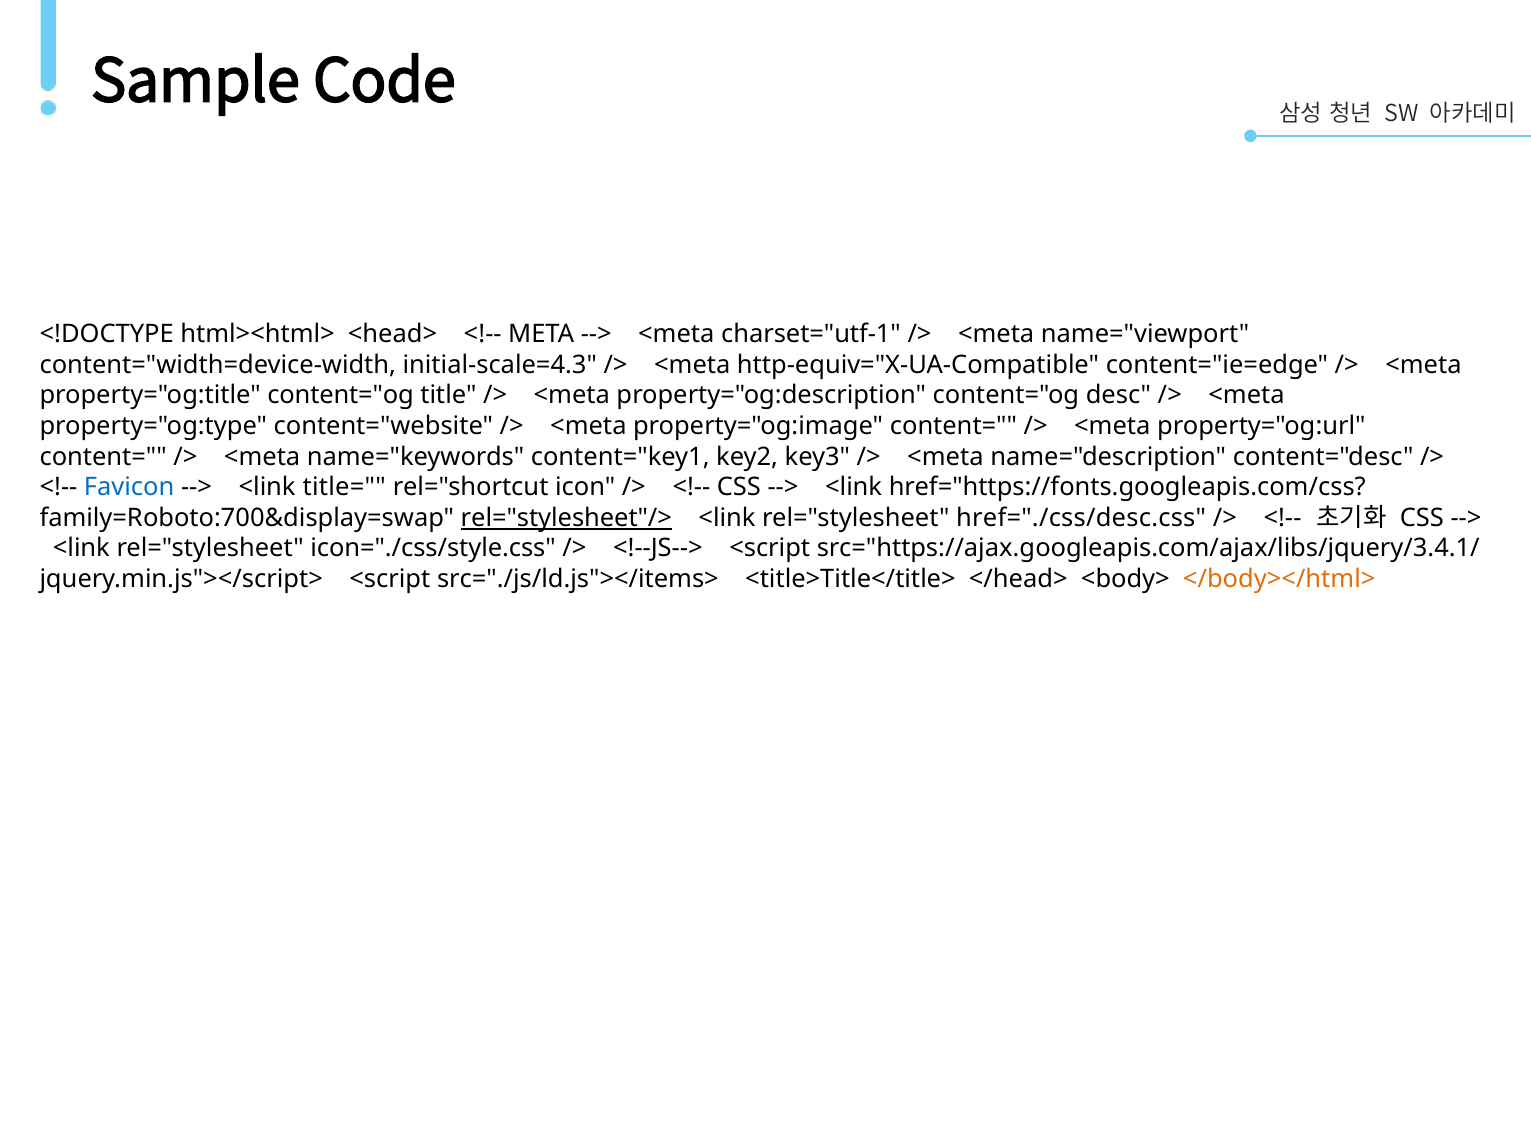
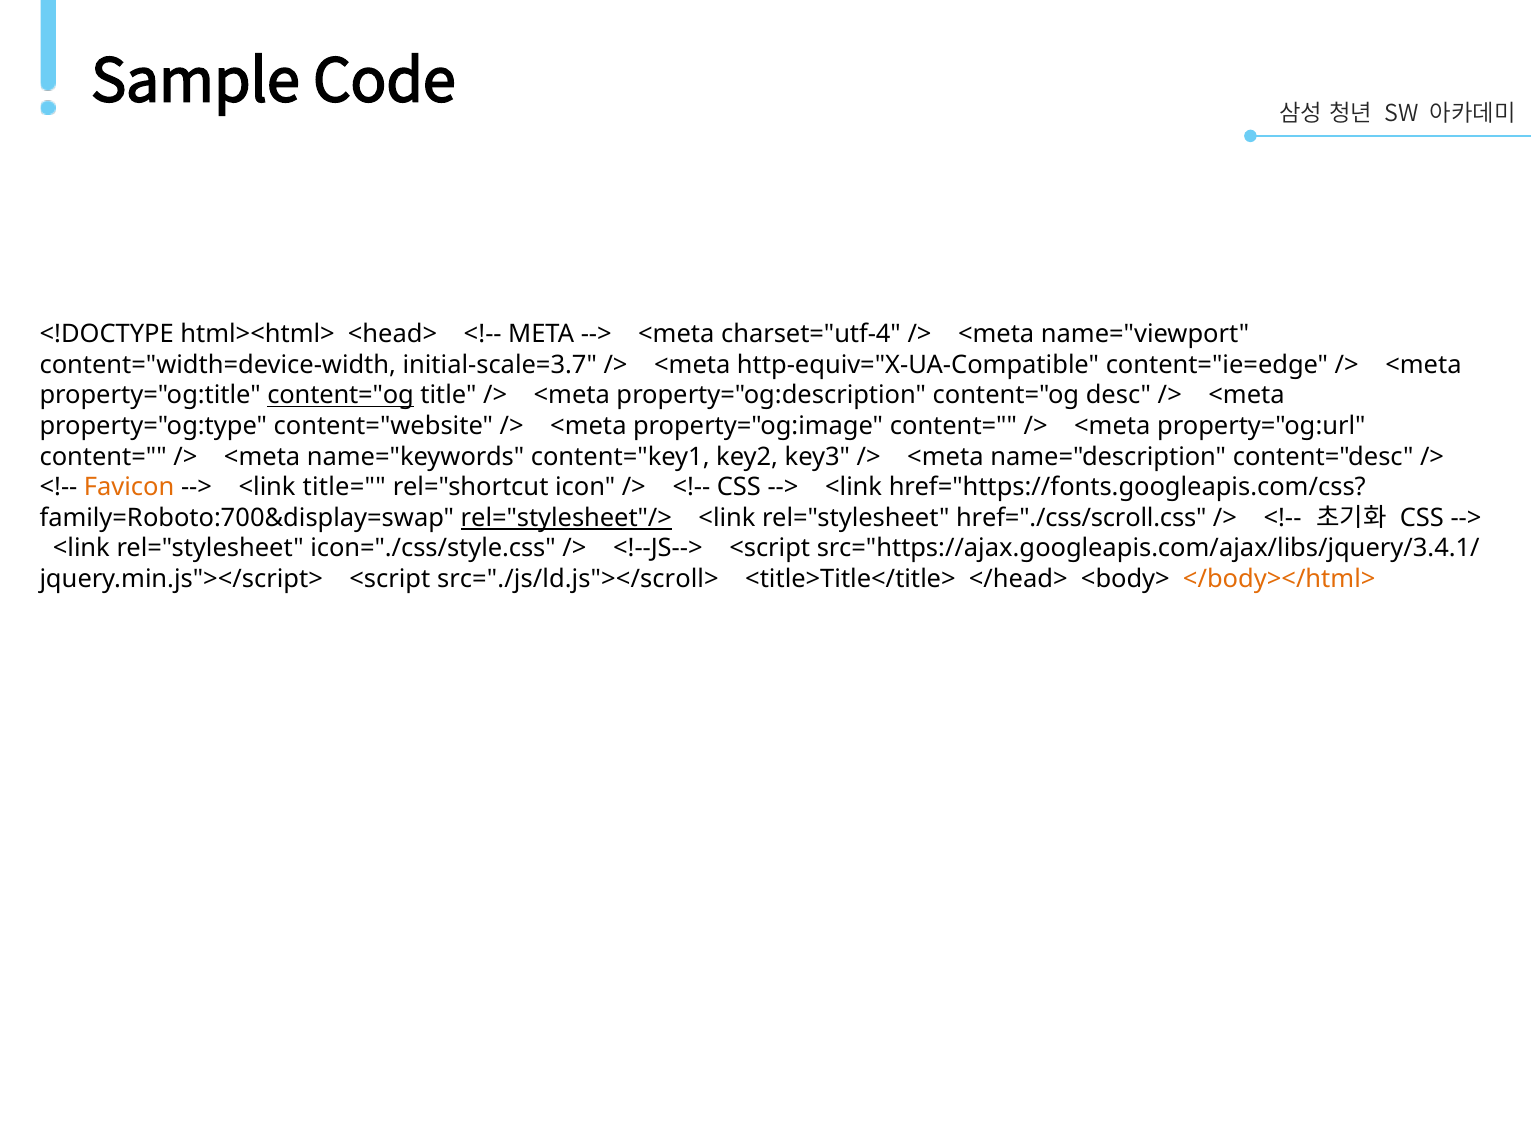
charset="utf-1: charset="utf-1 -> charset="utf-4 (811, 334)
initial-scale=4.3: initial-scale=4.3 -> initial-scale=3.7 (500, 365)
content="og underline: none -> present (341, 395)
Favicon colour: blue -> orange (129, 487)
href="./css/desc.css: href="./css/desc.css -> href="./css/scroll.css (1081, 518)
src="./js/ld.js"></items>: src="./js/ld.js"></items> -> src="./js/ld.js"></scroll> (578, 579)
